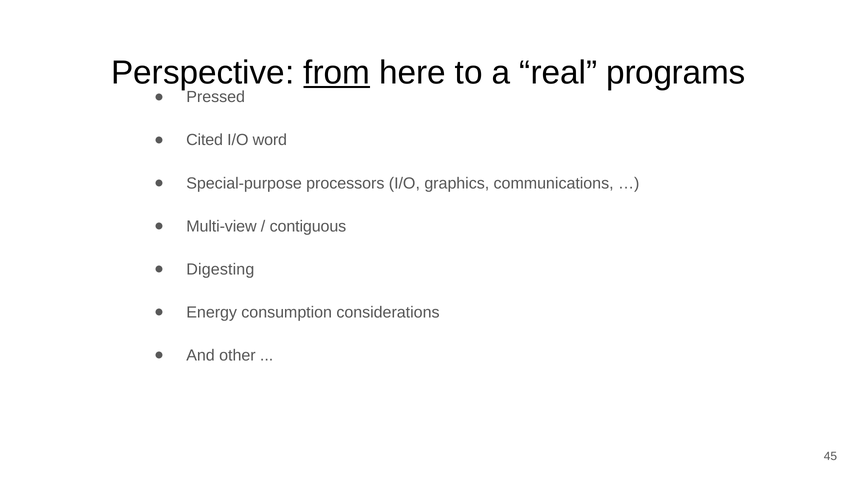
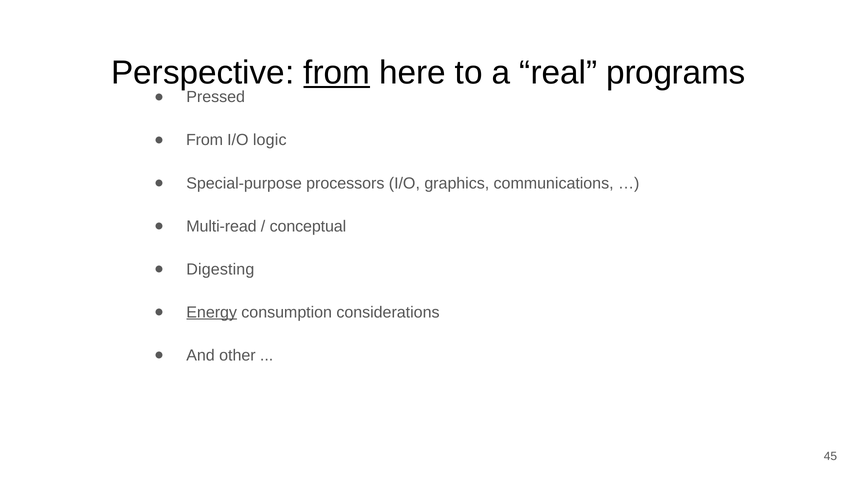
Cited: Cited -> From (205, 140)
word: word -> logic (270, 140)
Multi-view: Multi-view -> Multi-read (221, 226)
contiguous: contiguous -> conceptual (308, 226)
Energy underline: none -> present (212, 312)
